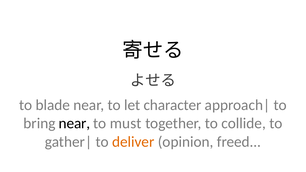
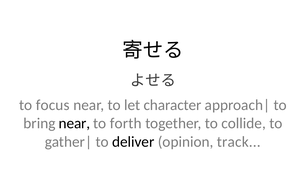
blade: blade -> focus (53, 105)
must: must -> forth (126, 123)
deliver colour: orange -> black (133, 142)
freed: freed -> track (239, 142)
